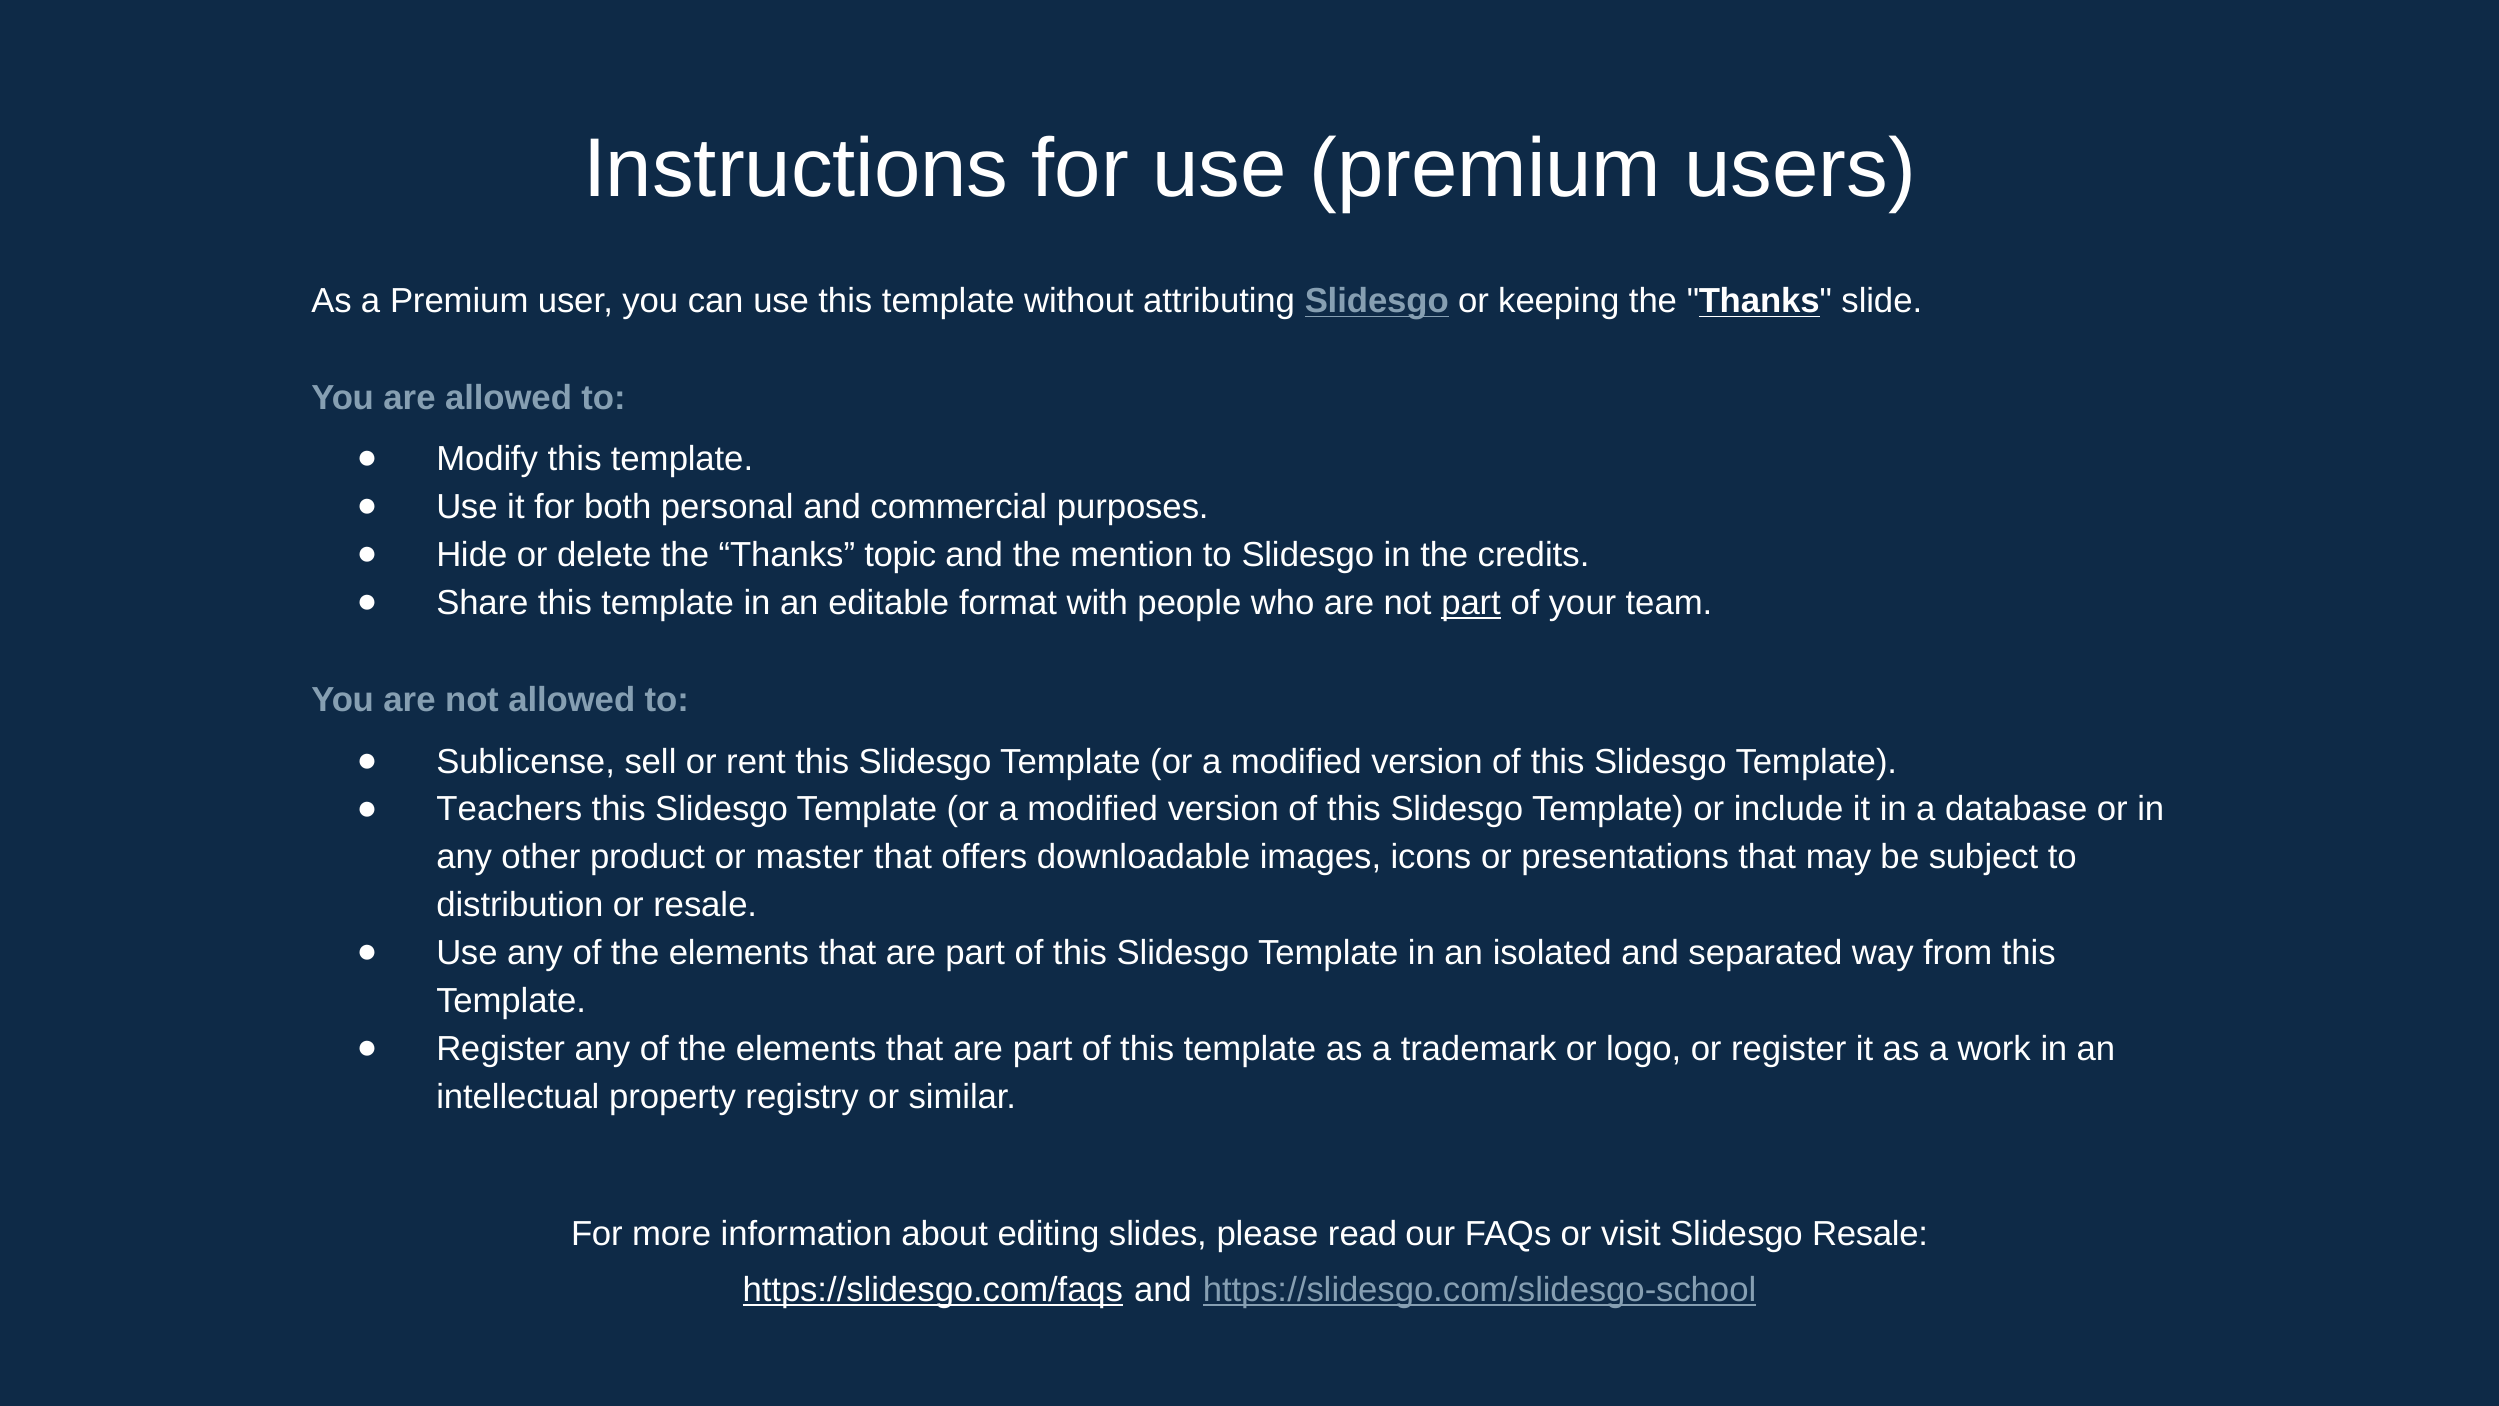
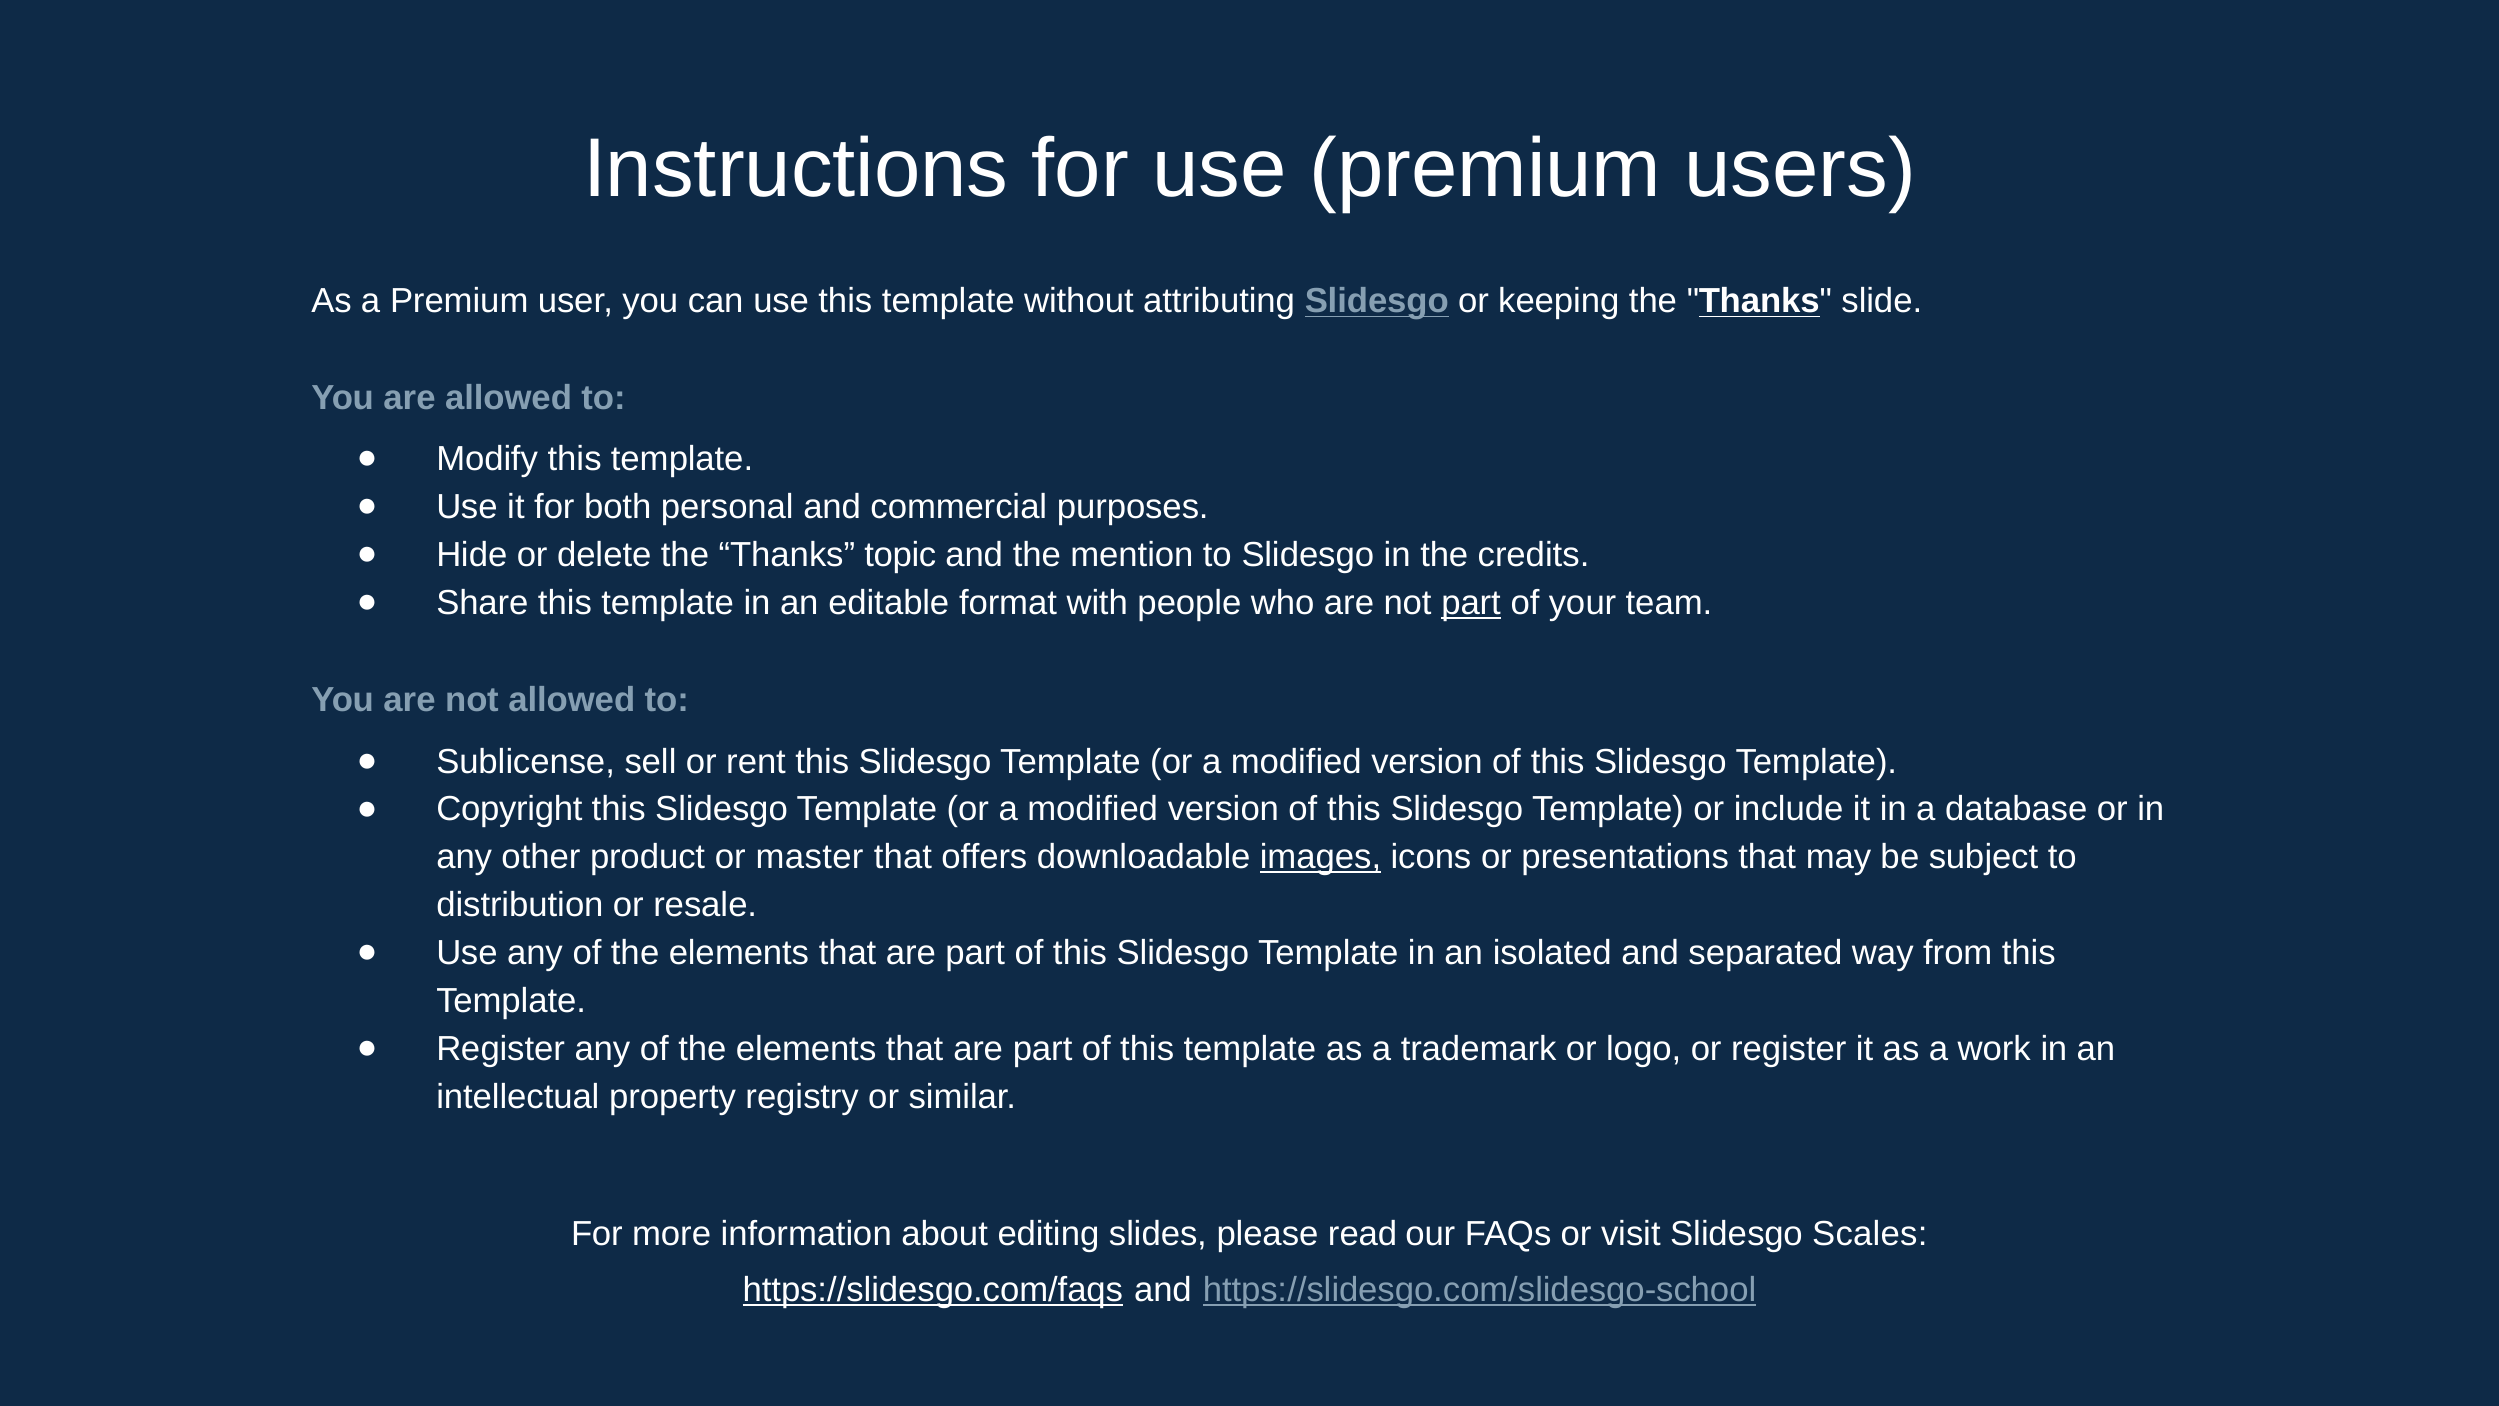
Teachers: Teachers -> Copyright (509, 809)
images underline: none -> present (1320, 857)
Slidesgo Resale: Resale -> Scales (1870, 1234)
